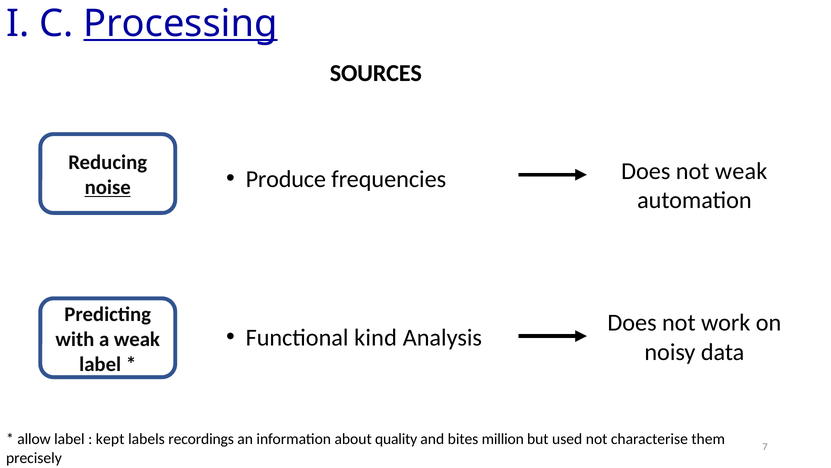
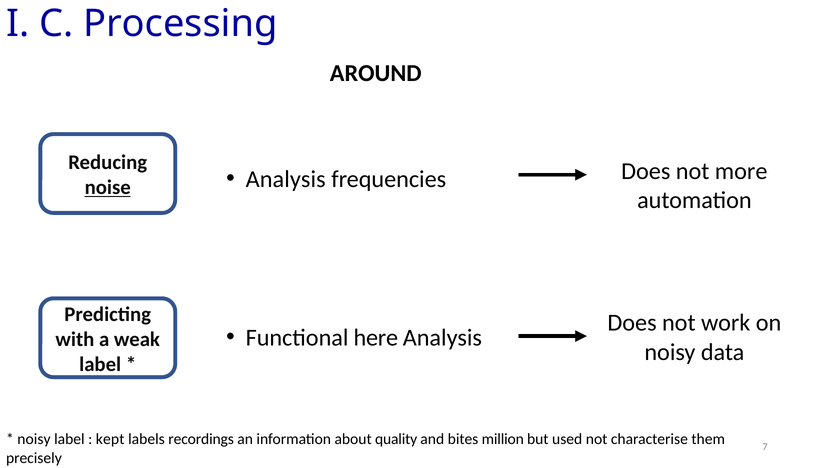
Processing underline: present -> none (180, 23)
SOURCES: SOURCES -> AROUND (376, 73)
not weak: weak -> more (741, 171)
Produce: Produce -> Analysis (286, 179)
kind: kind -> here (376, 337)
allow: allow -> noisy (34, 439)
